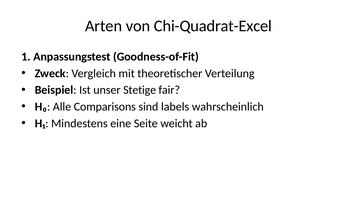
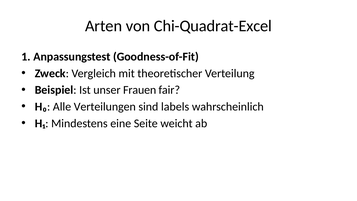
Stetige: Stetige -> Frauen (140, 90)
Comparisons: Comparisons -> Verteilungen (105, 107)
